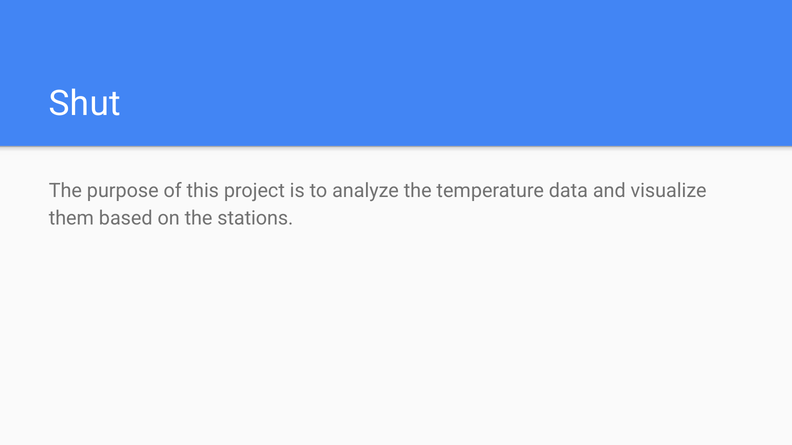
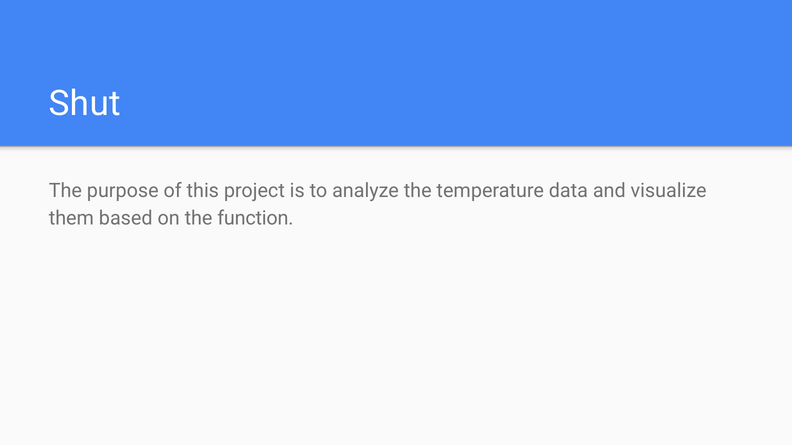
stations: stations -> function (255, 218)
